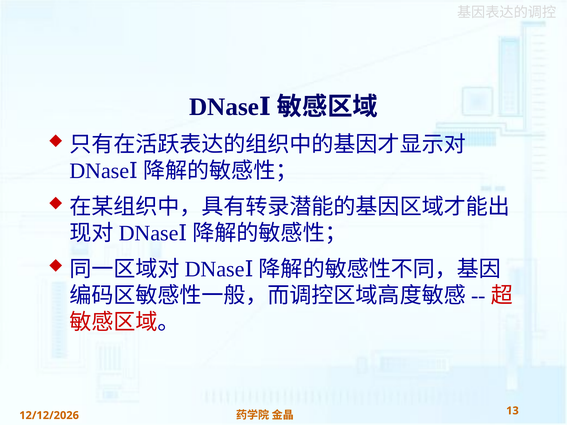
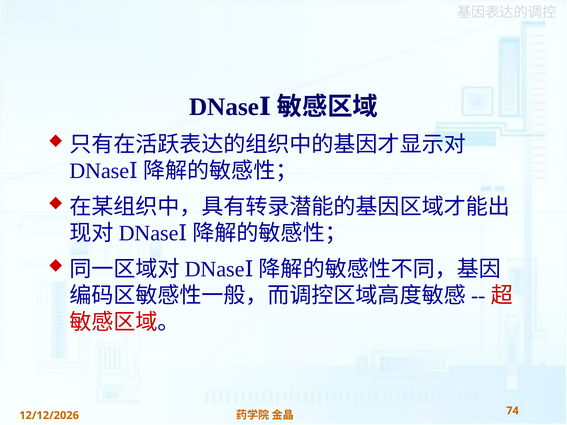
13: 13 -> 74 (512, 411)
